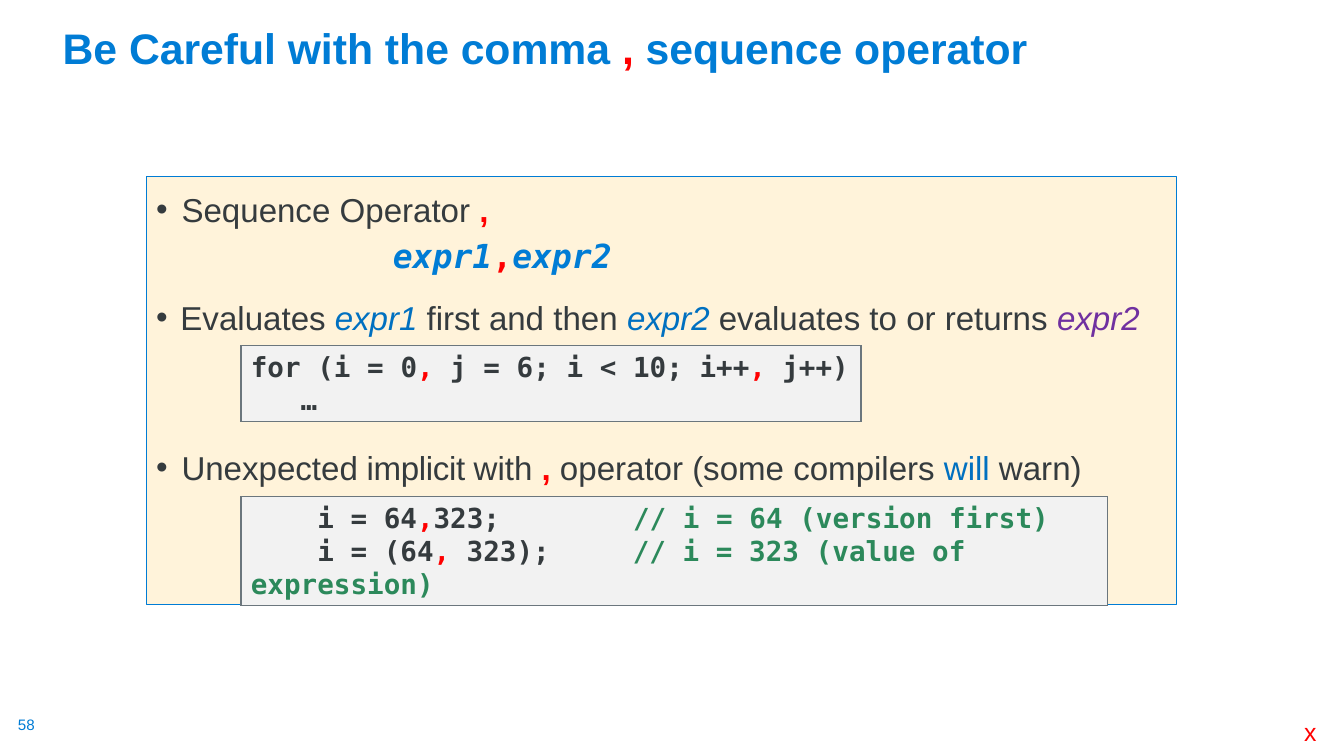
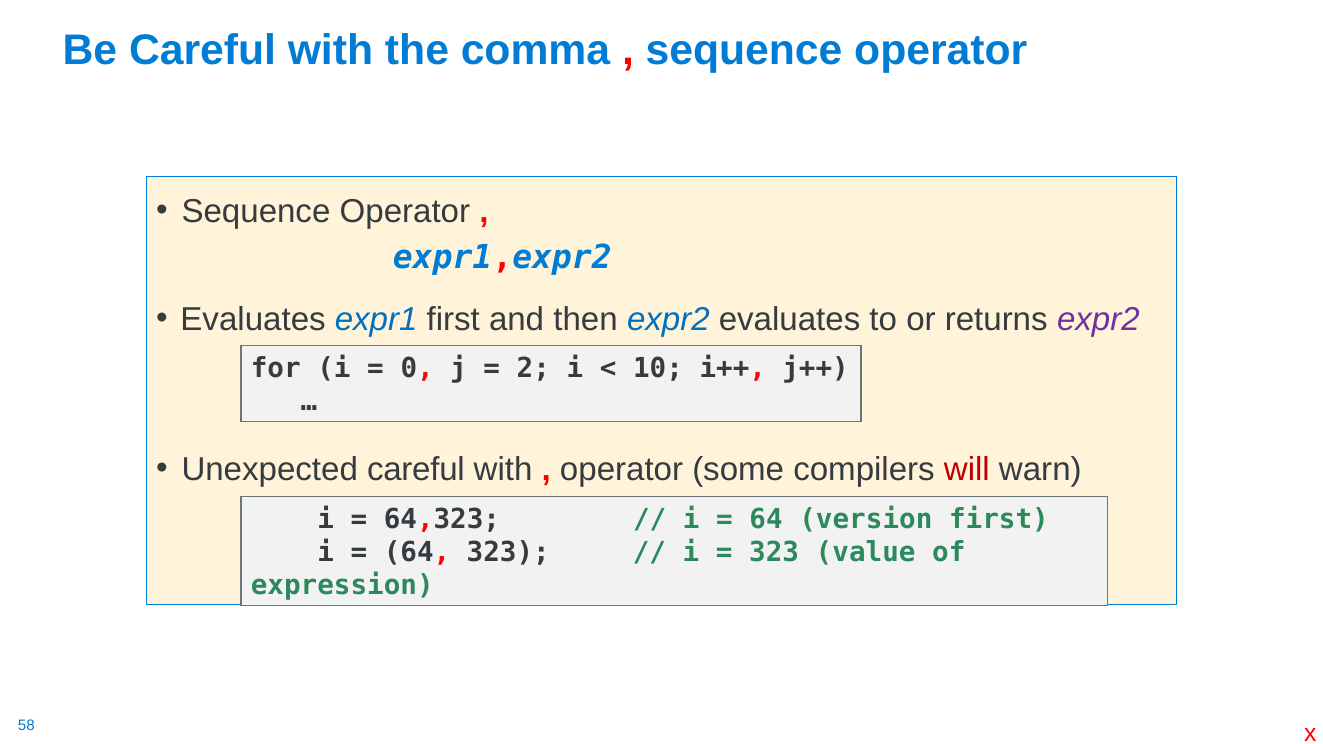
6: 6 -> 2 (533, 369)
Unexpected implicit: implicit -> careful (416, 470)
will colour: blue -> red (967, 470)
